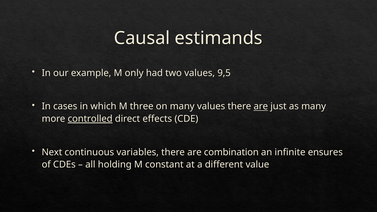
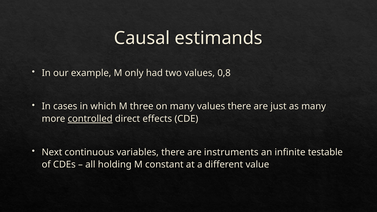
9,5: 9,5 -> 0,8 (224, 73)
are underline: present -> none (261, 106)
combination: combination -> instruments (231, 152)
ensures: ensures -> testable (325, 152)
